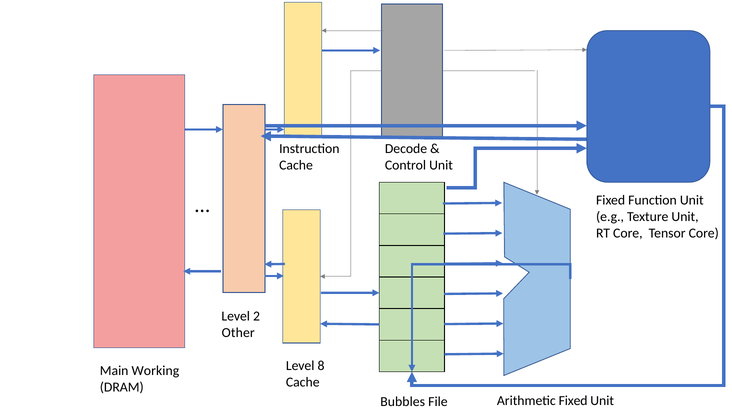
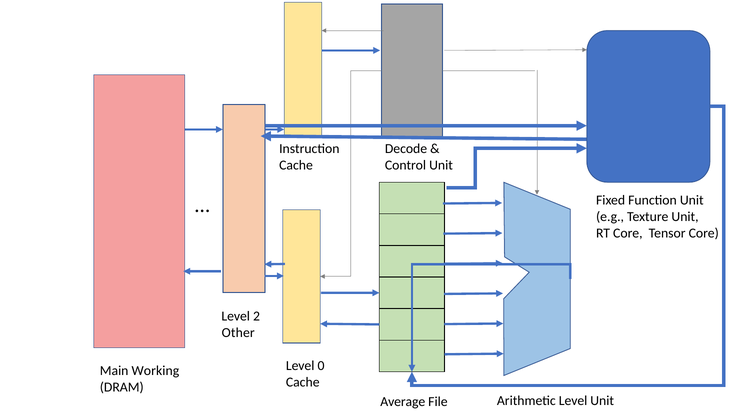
8: 8 -> 0 (321, 366)
Bubbles: Bubbles -> Average (403, 401)
Arithmetic Fixed: Fixed -> Level (573, 401)
